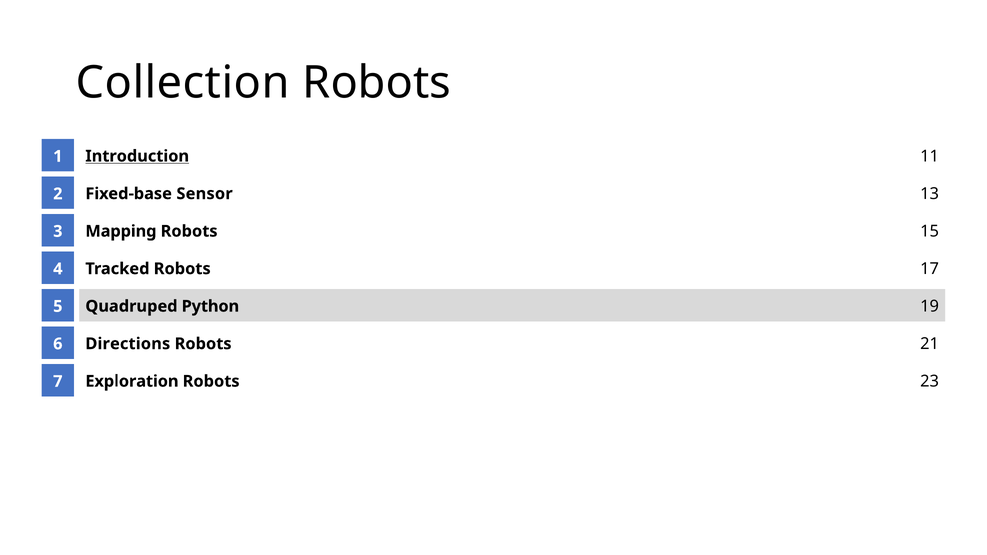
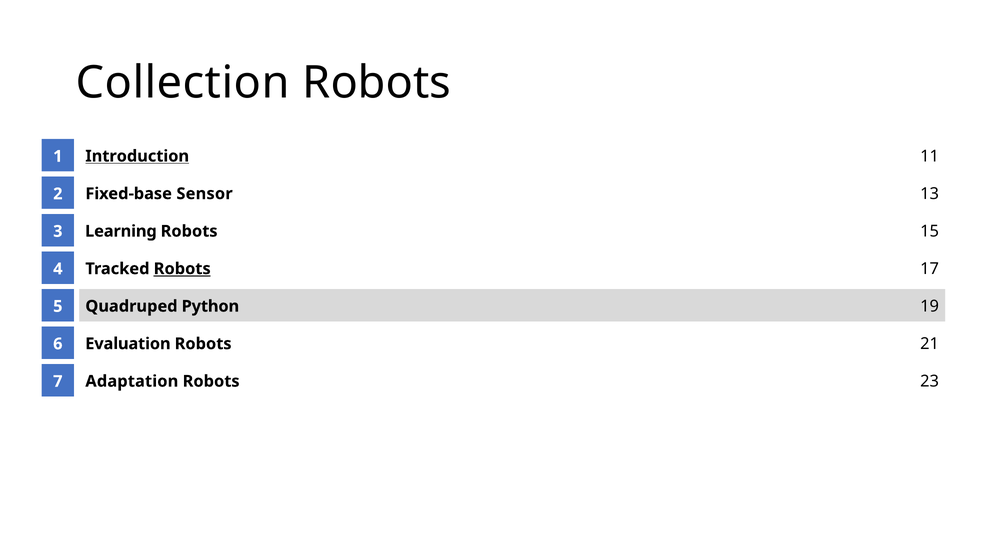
Mapping: Mapping -> Learning (121, 231)
Robots underline: none -> present (182, 269)
Directions: Directions -> Evaluation (128, 344)
Exploration: Exploration -> Adaptation (132, 381)
